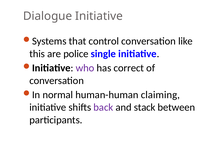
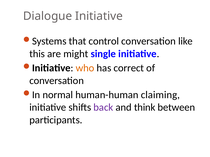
police: police -> might (76, 54)
who colour: purple -> orange (85, 68)
stack: stack -> think (145, 108)
